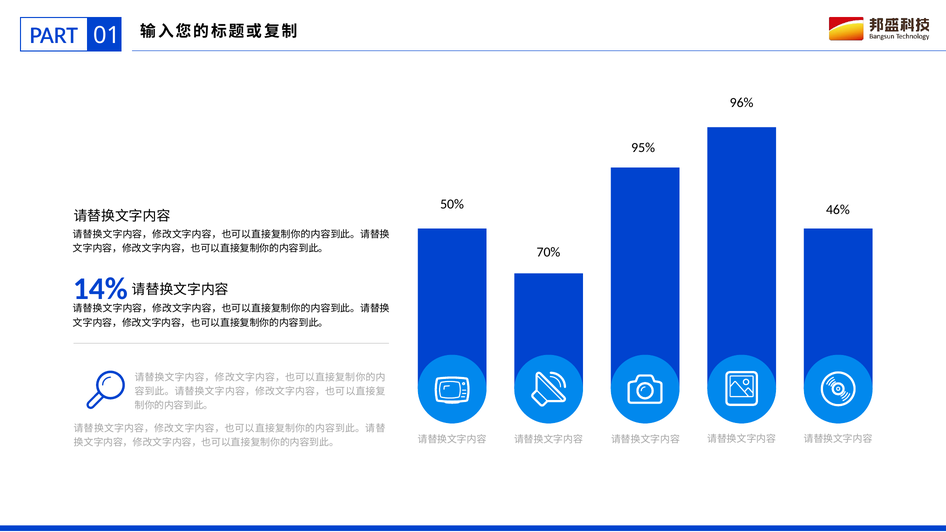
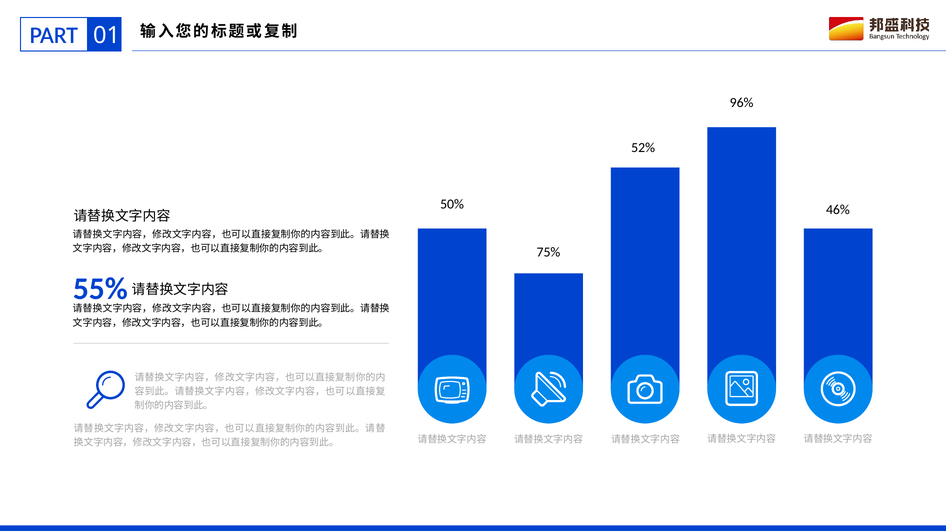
95%: 95% -> 52% (643, 148)
70%: 70% -> 75% (548, 252)
14%: 14% -> 55% (100, 289)
